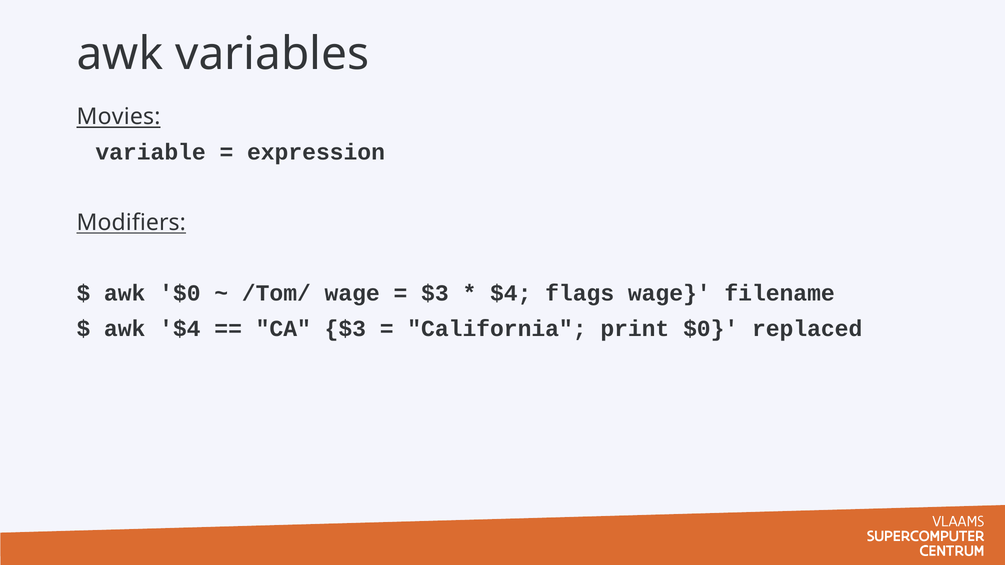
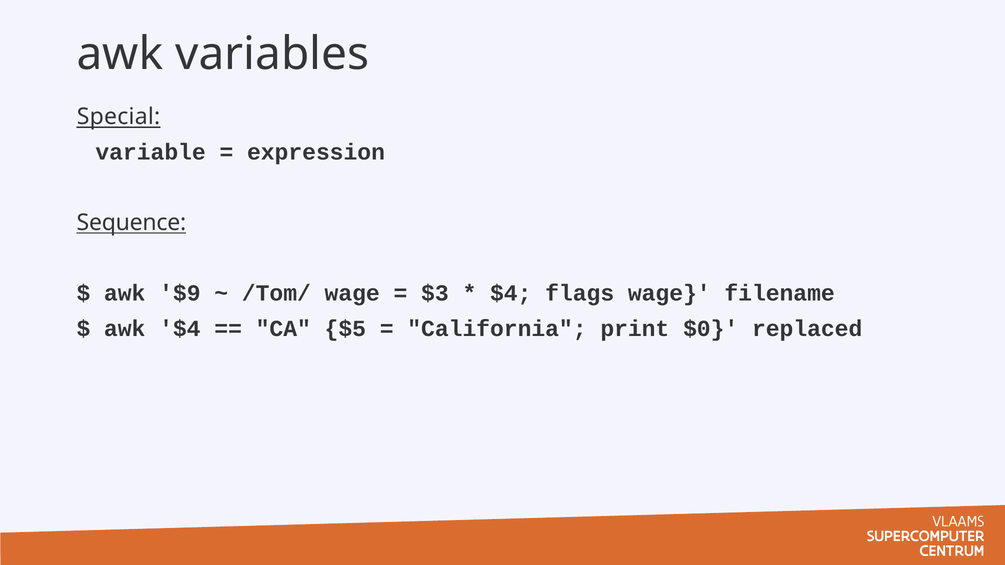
Movies: Movies -> Special (119, 117)
Modifiers: Modifiers -> Sequence (131, 223)
awk $0: $0 -> $9 (180, 293)
CA $3: $3 -> $5 (345, 329)
